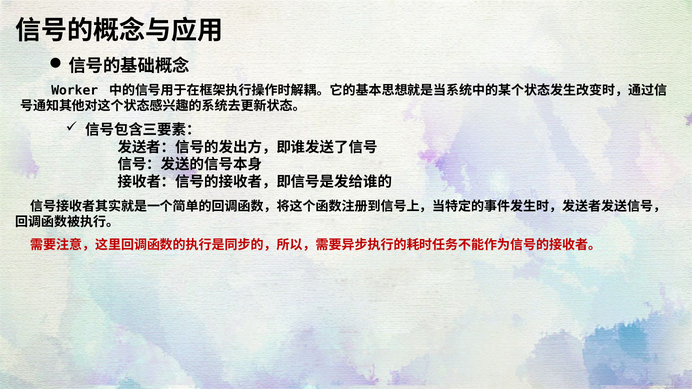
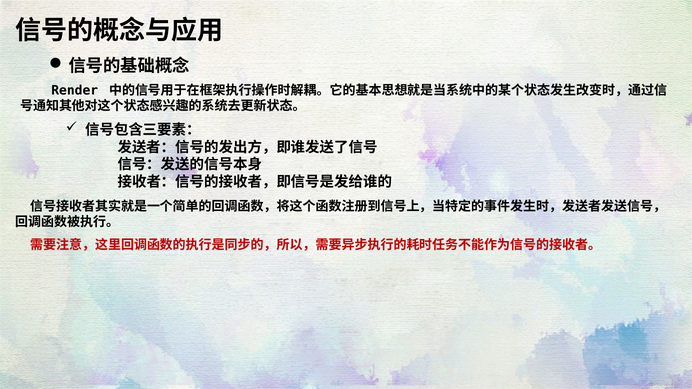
Worker: Worker -> Render (75, 90)
